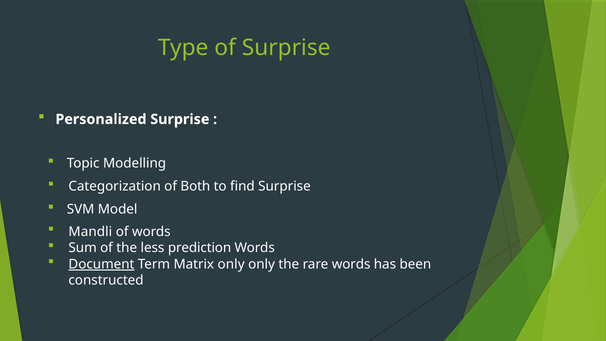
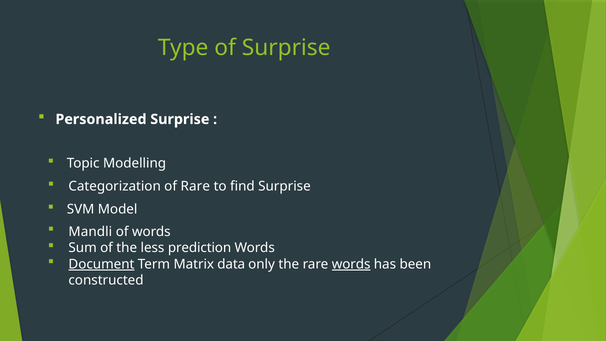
of Both: Both -> Rare (195, 186)
Matrix only: only -> data (231, 264)
words underline: none -> present (351, 264)
